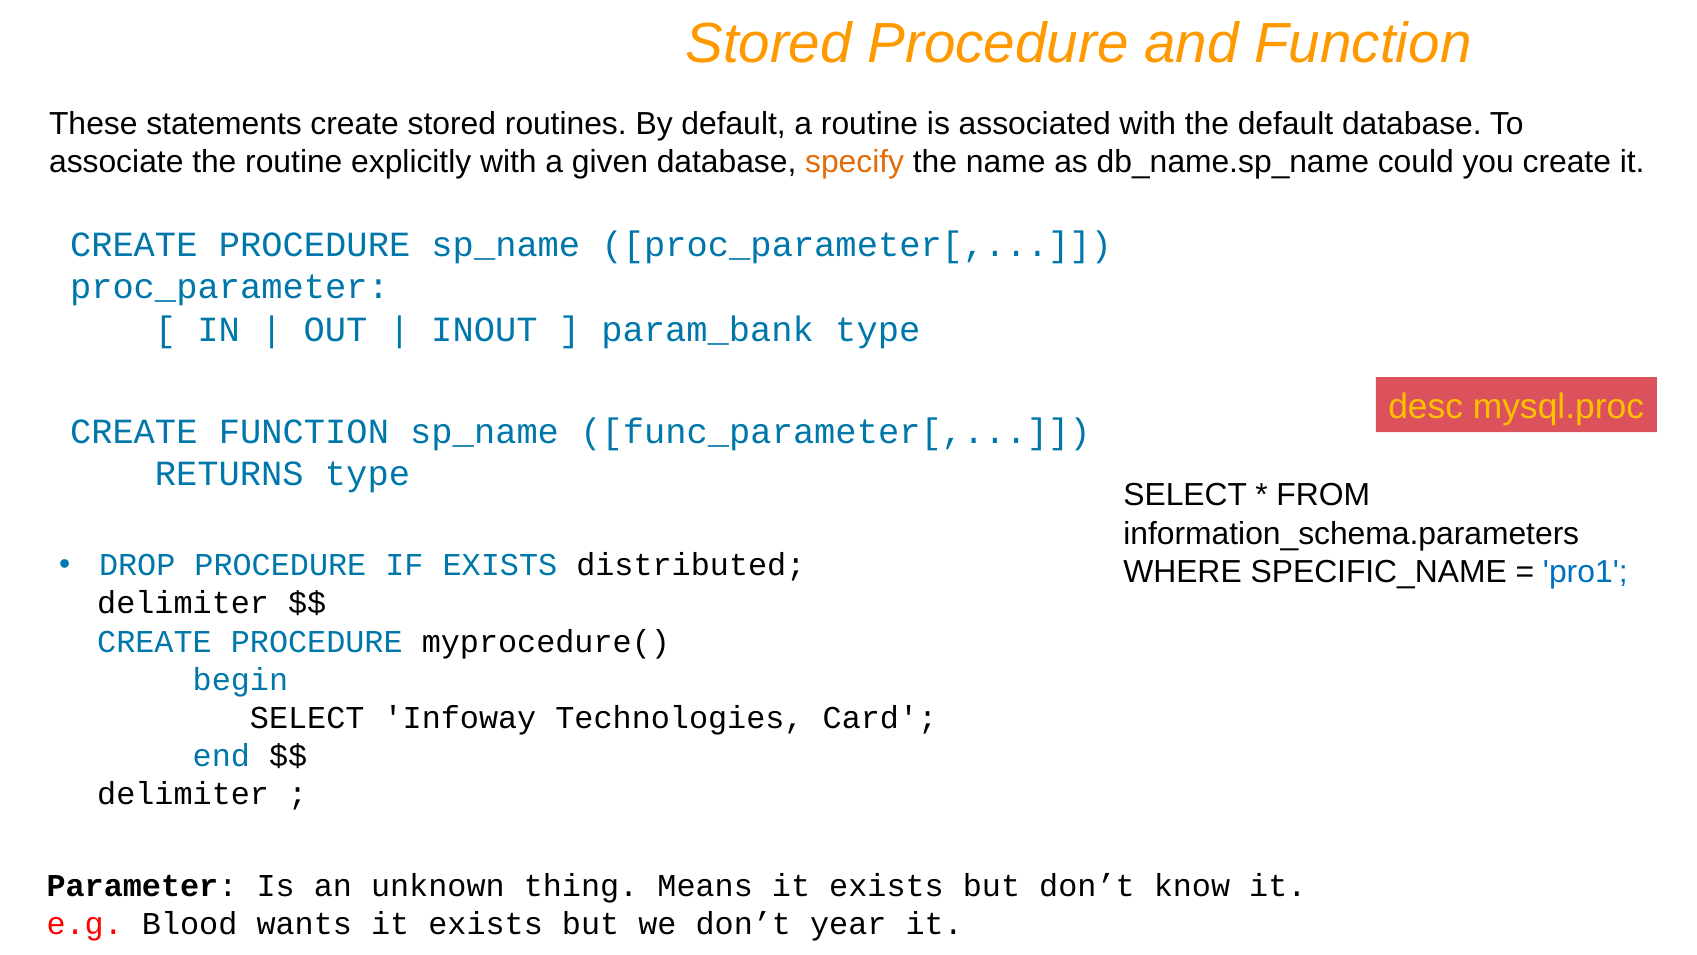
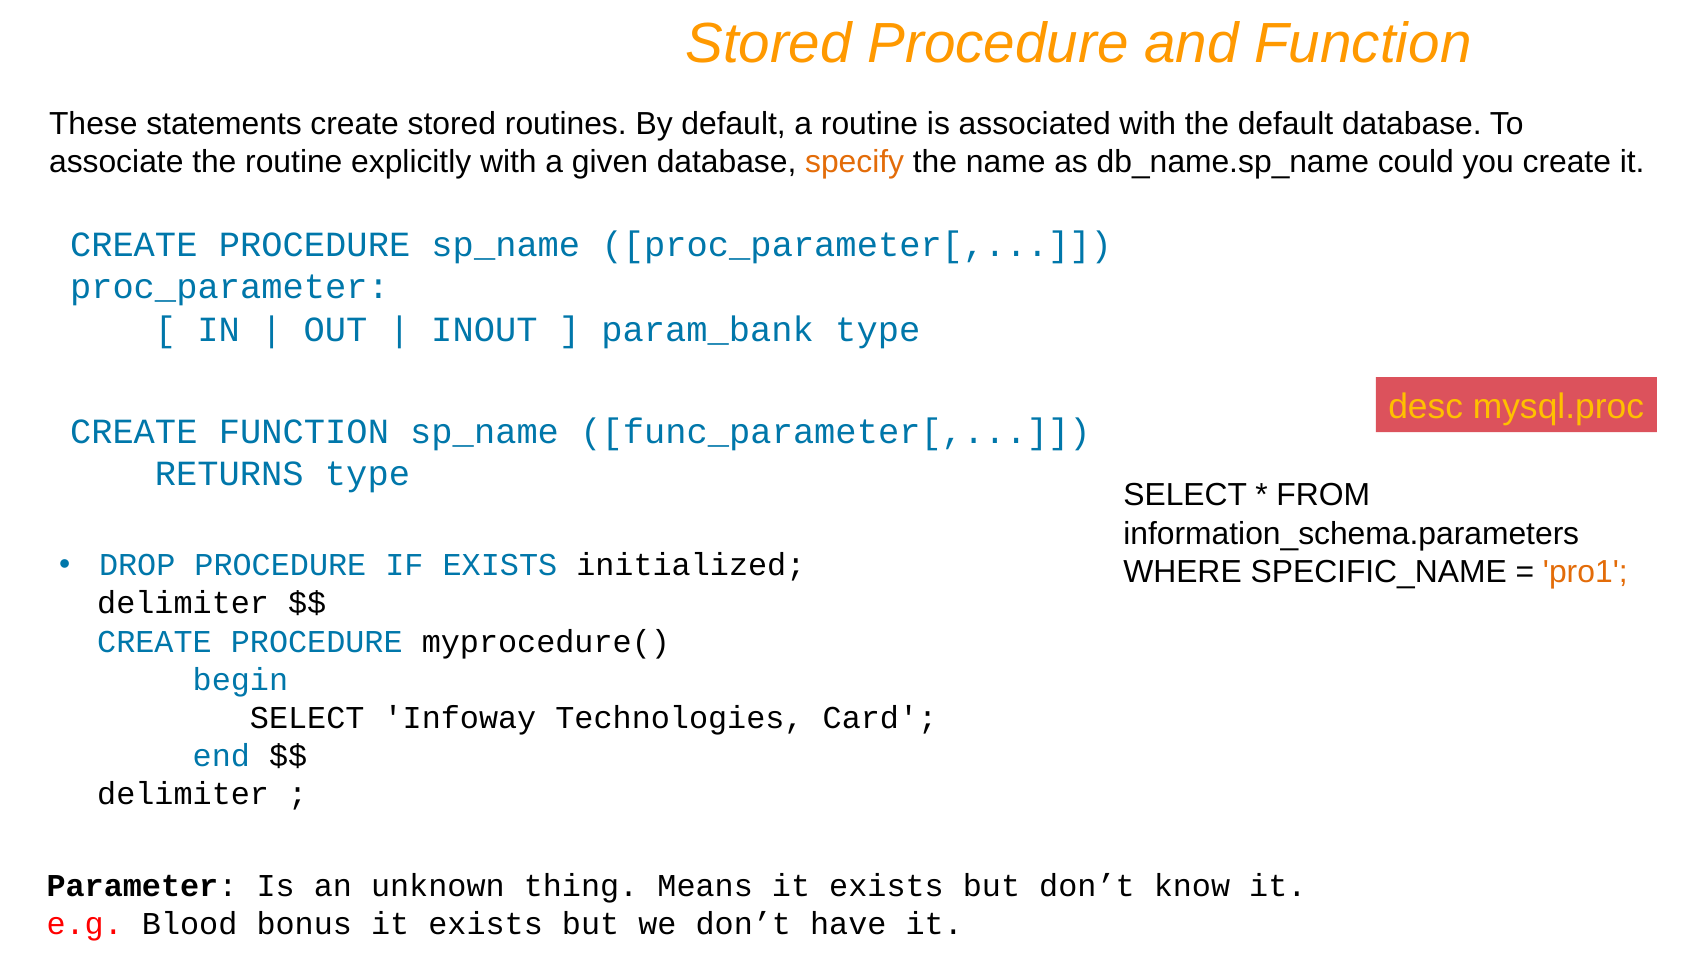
distributed: distributed -> initialized (691, 565)
pro1 colour: blue -> orange (1585, 571)
wants: wants -> bonus (304, 924)
year: year -> have (848, 924)
